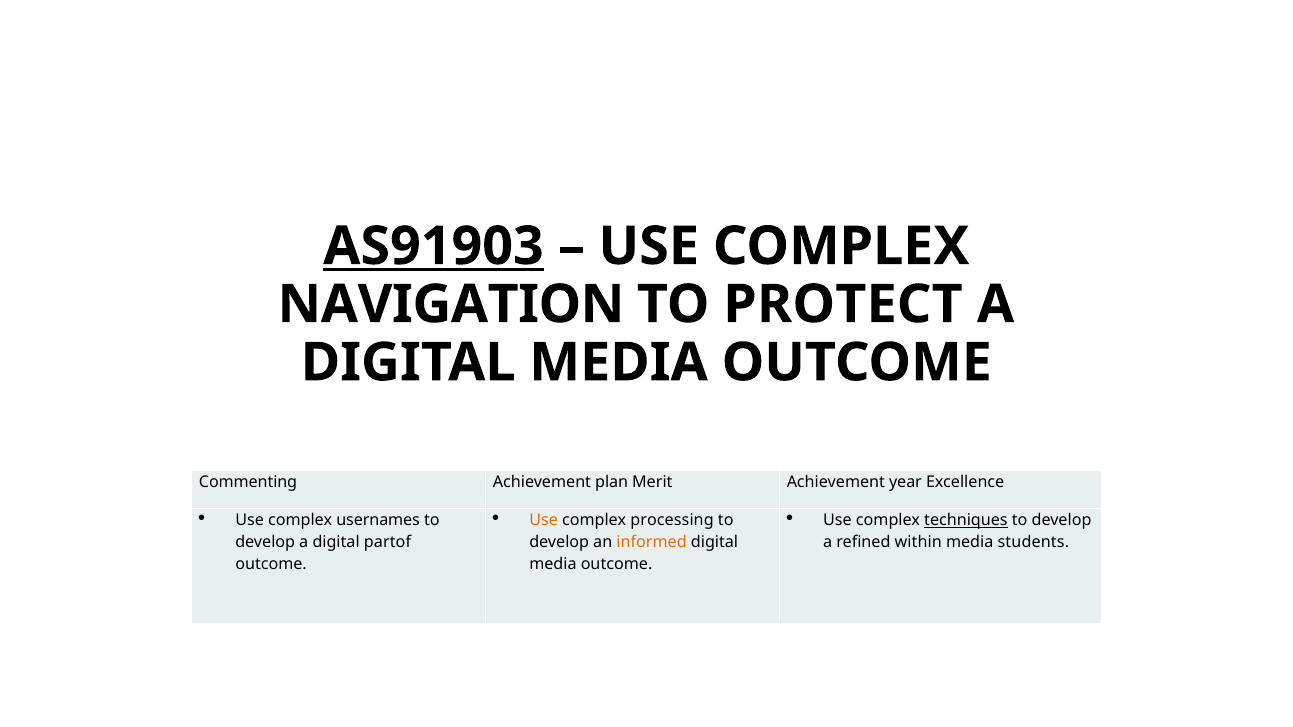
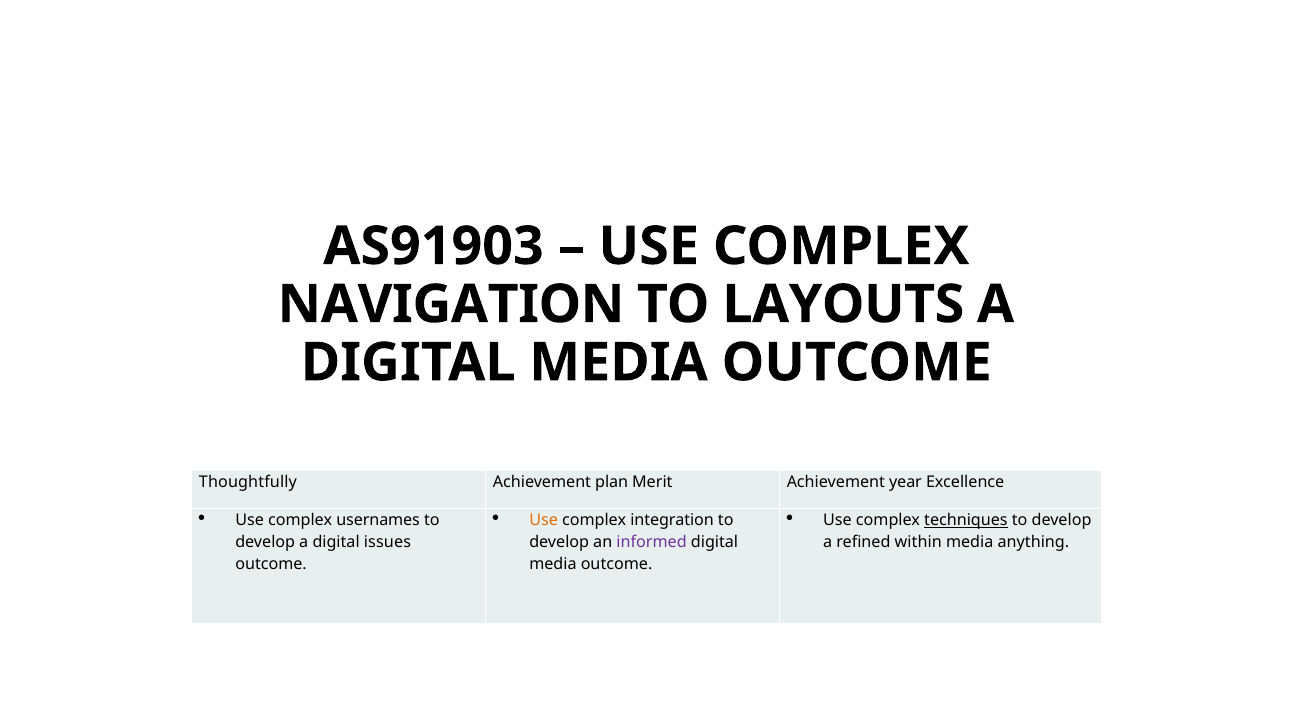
AS91903 underline: present -> none (433, 246)
PROTECT: PROTECT -> LAYOUTS (843, 305)
Commenting: Commenting -> Thoughtfully (248, 483)
processing: processing -> integration (672, 521)
partof: partof -> issues (387, 543)
informed colour: orange -> purple (652, 543)
students: students -> anything (1033, 543)
